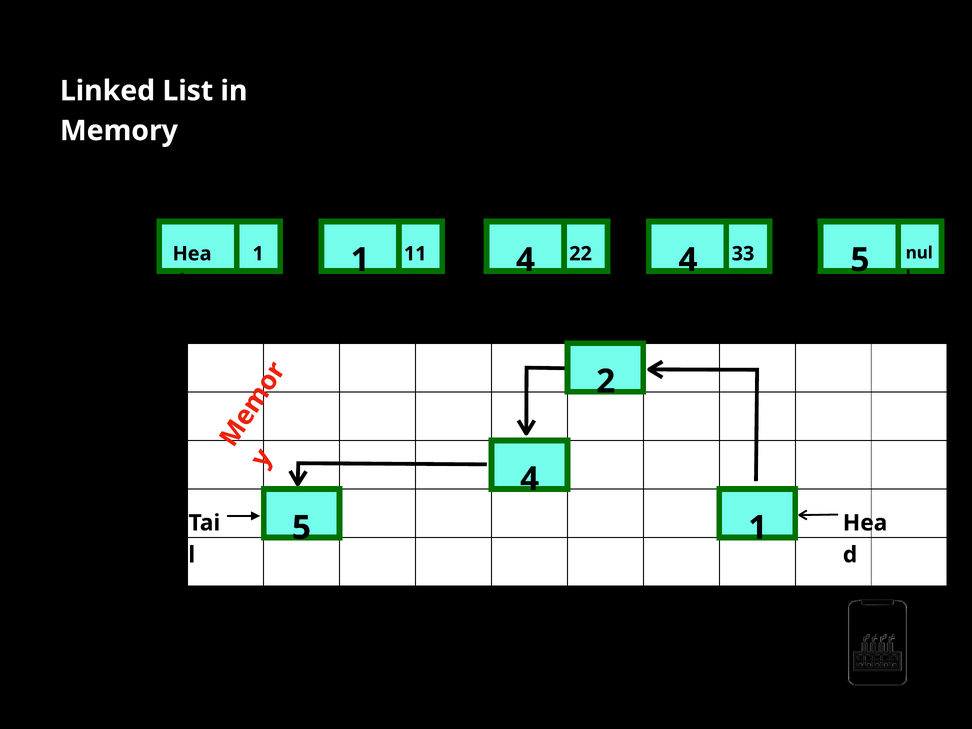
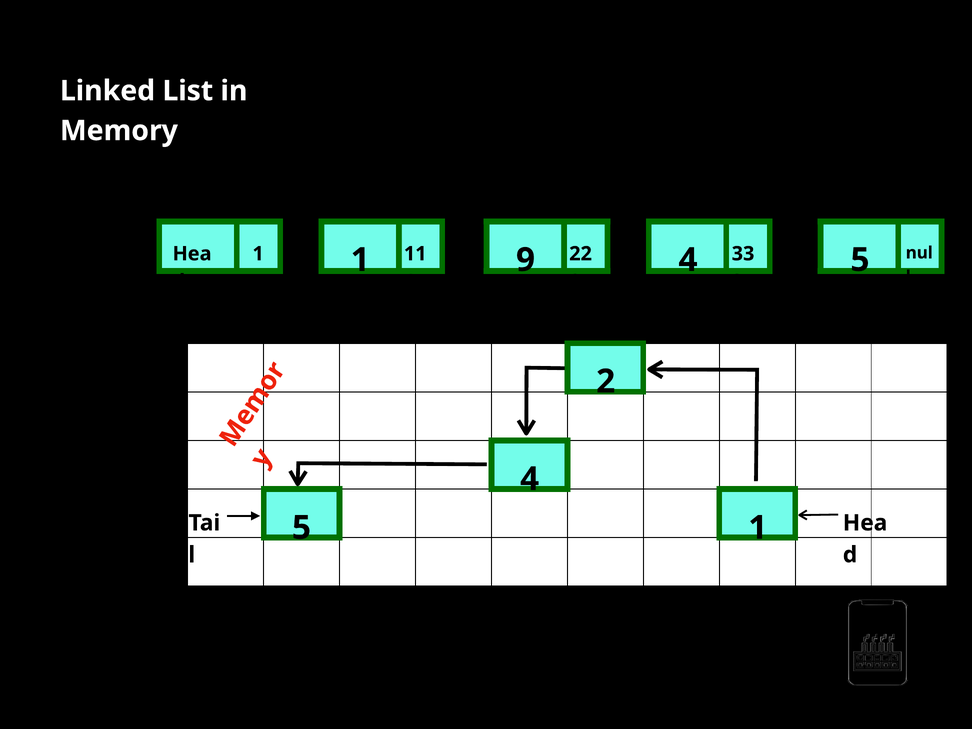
1 4: 4 -> 9 (526, 260)
